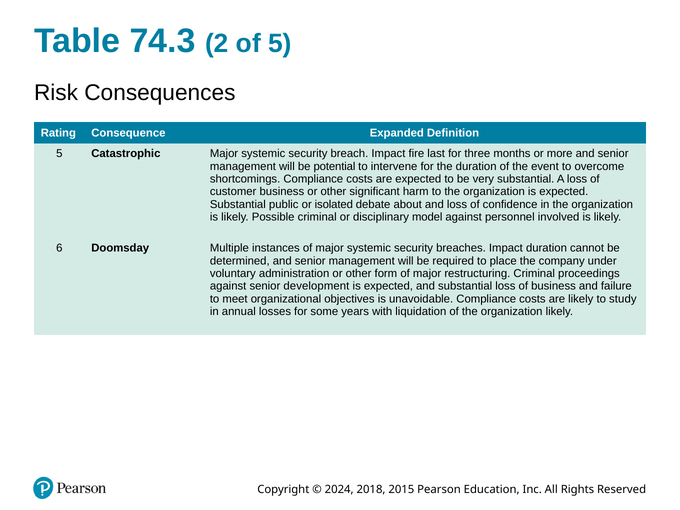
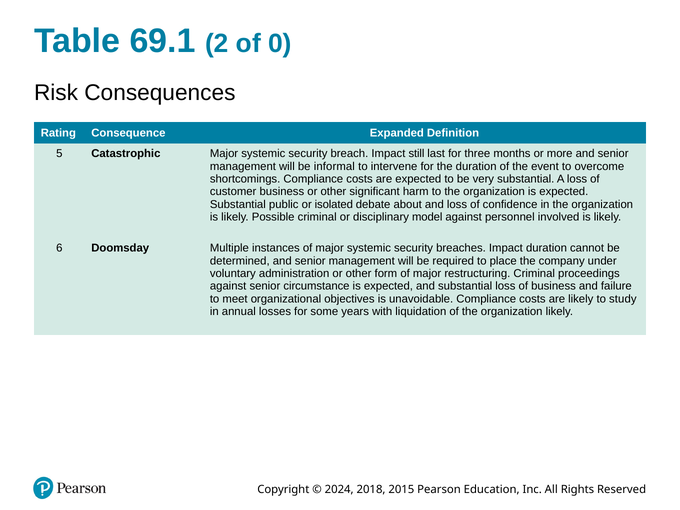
74.3: 74.3 -> 69.1 (163, 41)
of 5: 5 -> 0 (280, 43)
fire: fire -> still (416, 154)
potential: potential -> informal (334, 166)
development: development -> circumstance (317, 286)
